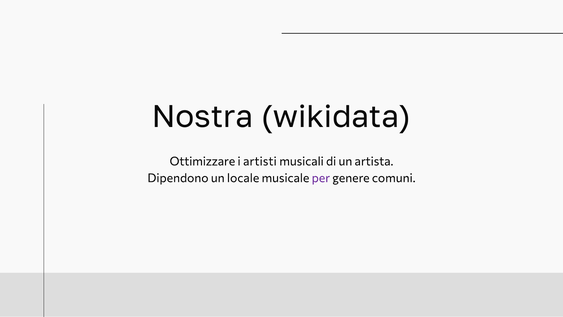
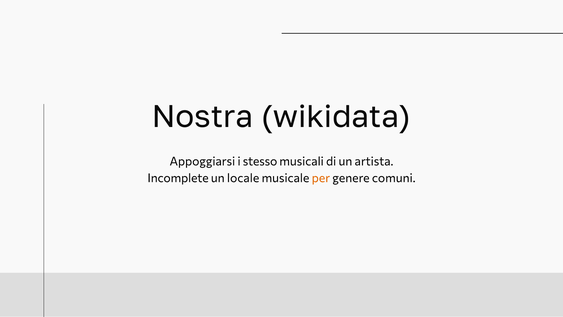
Ottimizzare: Ottimizzare -> Appoggiarsi (202, 161)
artisti: artisti -> stesso (260, 161)
Dipendono: Dipendono -> Incomplete (178, 178)
per colour: purple -> orange (321, 178)
